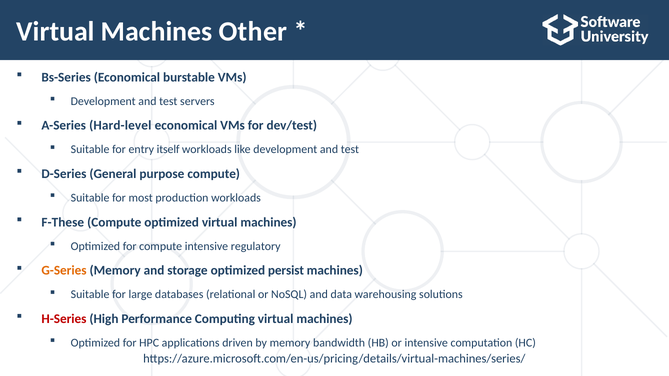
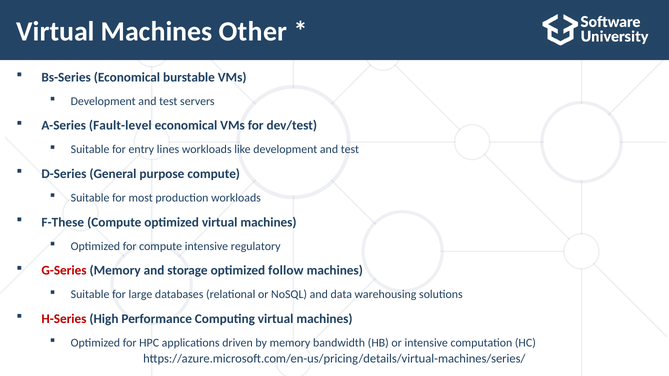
Hard-level: Hard-level -> Fault-level (120, 126)
itself: itself -> lines (168, 150)
G-Series colour: orange -> red (64, 271)
persist: persist -> follow (286, 271)
